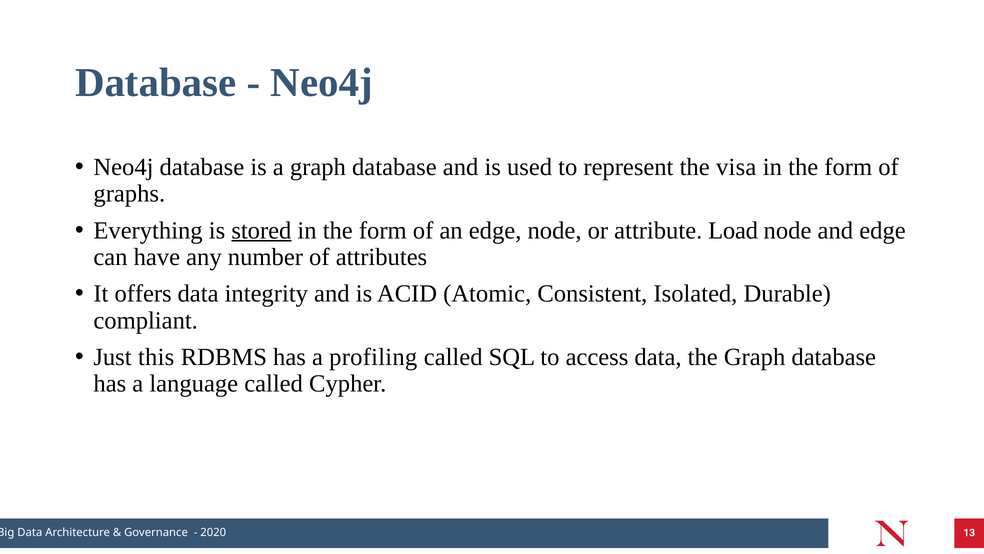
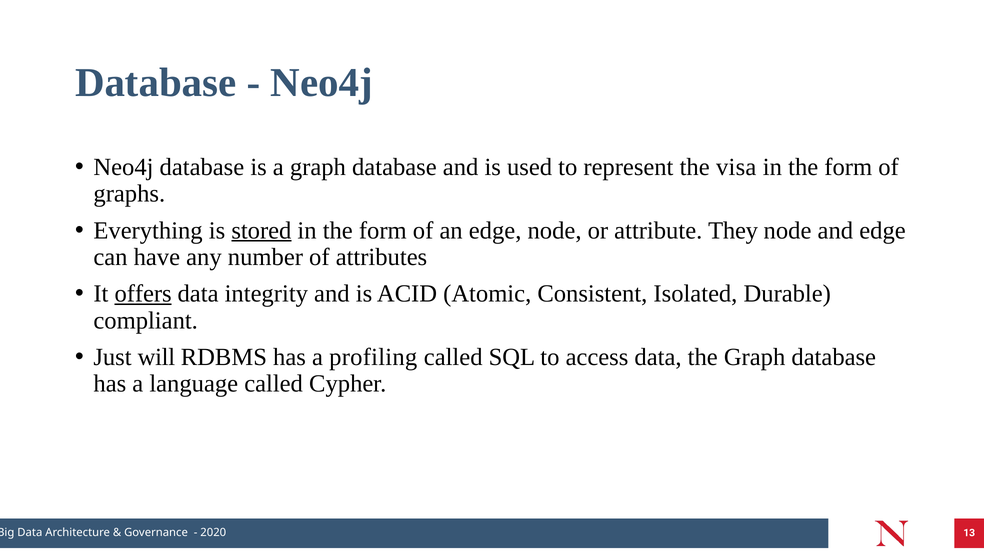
Load: Load -> They (733, 230)
offers underline: none -> present (143, 294)
this: this -> will (156, 357)
